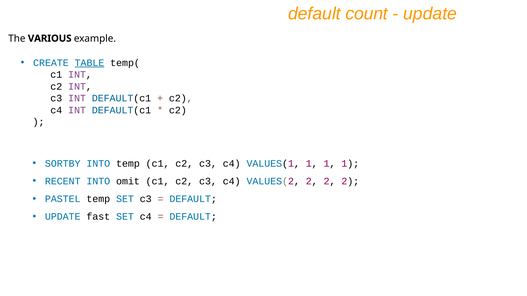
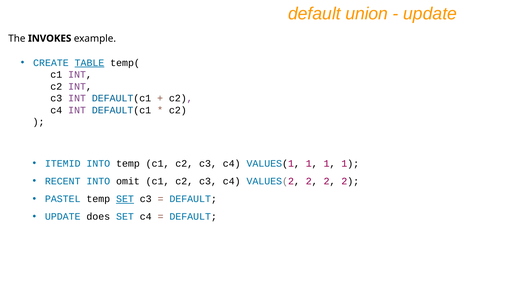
count: count -> union (367, 14)
VARIOUS: VARIOUS -> INVOKES (50, 38)
SORTBY: SORTBY -> ITEMID (63, 164)
SET underline: none -> present (125, 199)
fast: fast -> does (98, 217)
